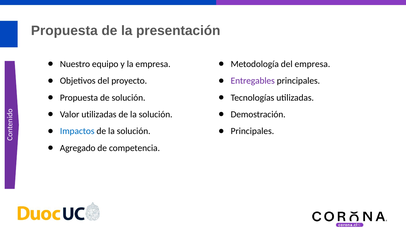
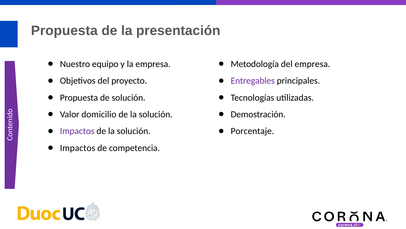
Valor utilizadas: utilizadas -> domicilio (99, 114)
Impactos colour: blue -> purple (77, 131)
Principales: Principales -> Porcentaje (252, 131)
Agregado: Agregado -> Impactos (78, 148)
